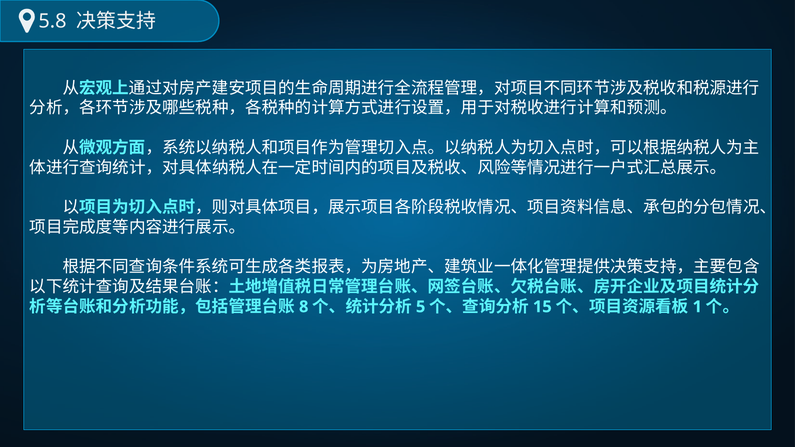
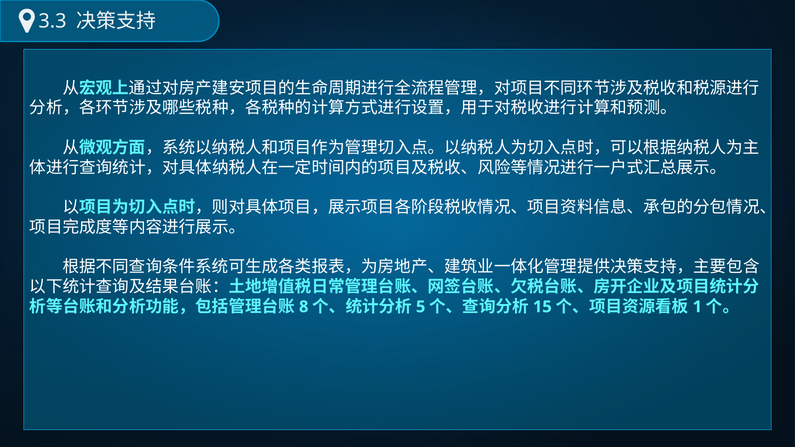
5.8: 5.8 -> 3.3 (53, 21)
